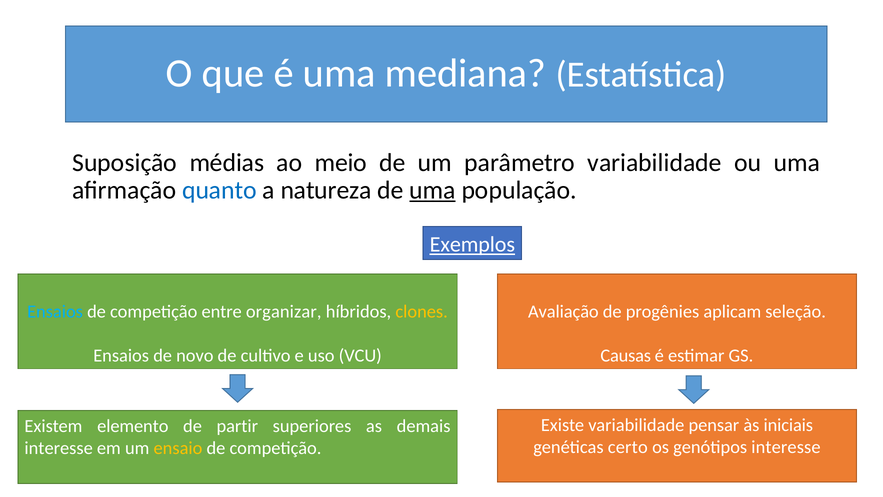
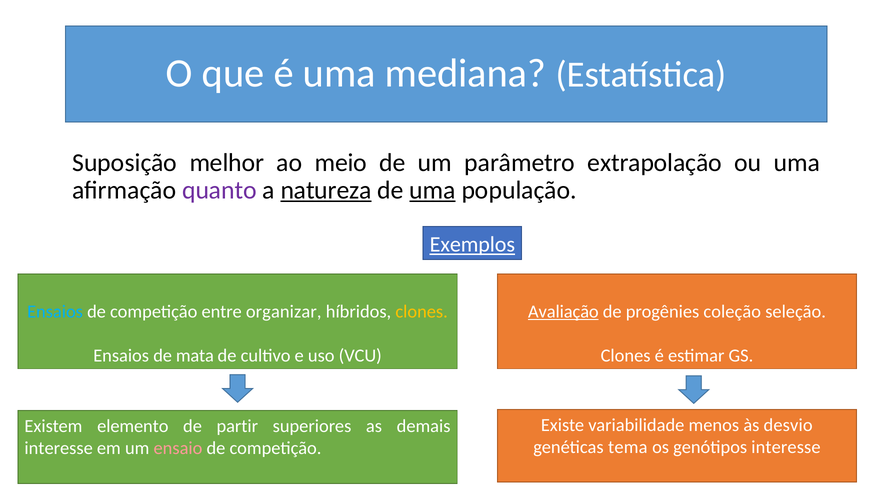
médias: médias -> melhor (227, 162)
parâmetro variabilidade: variabilidade -> extrapolação (655, 162)
quanto colour: blue -> purple (219, 190)
natureza underline: none -> present (326, 190)
Avaliação underline: none -> present (563, 311)
aplicam: aplicam -> coleção (732, 311)
novo: novo -> mata (195, 356)
Causas: Causas -> Clones (626, 356)
pensar: pensar -> menos (714, 425)
iniciais: iniciais -> desvio (788, 425)
certo: certo -> tema (628, 447)
ensaio colour: yellow -> pink (178, 448)
